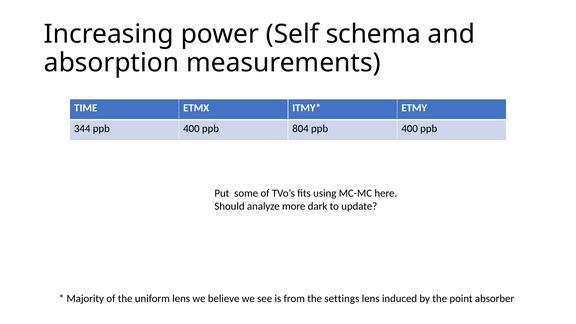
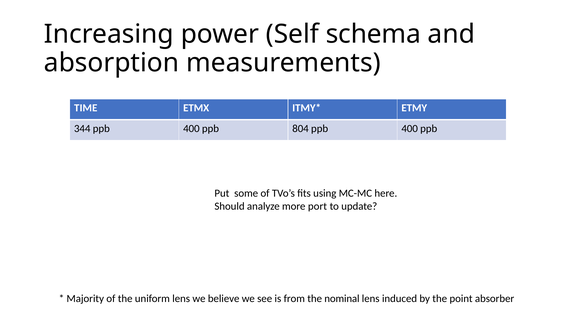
dark: dark -> port (317, 206)
settings: settings -> nominal (342, 299)
